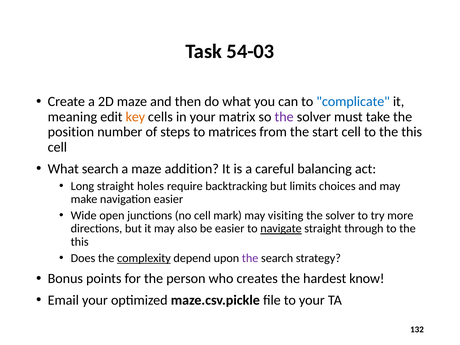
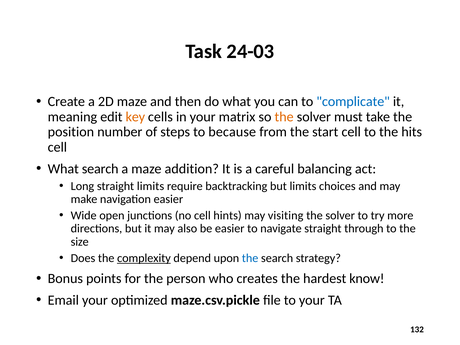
54-03: 54-03 -> 24-03 (251, 52)
the colour: purple -> orange (284, 117)
matrices: matrices -> because (232, 132)
cell to the this: this -> hits (412, 132)
straight holes: holes -> limits (151, 186)
mark: mark -> hints (228, 215)
navigate underline: present -> none (281, 229)
this: this -> size (80, 242)
the colour: purple -> blue (250, 258)
